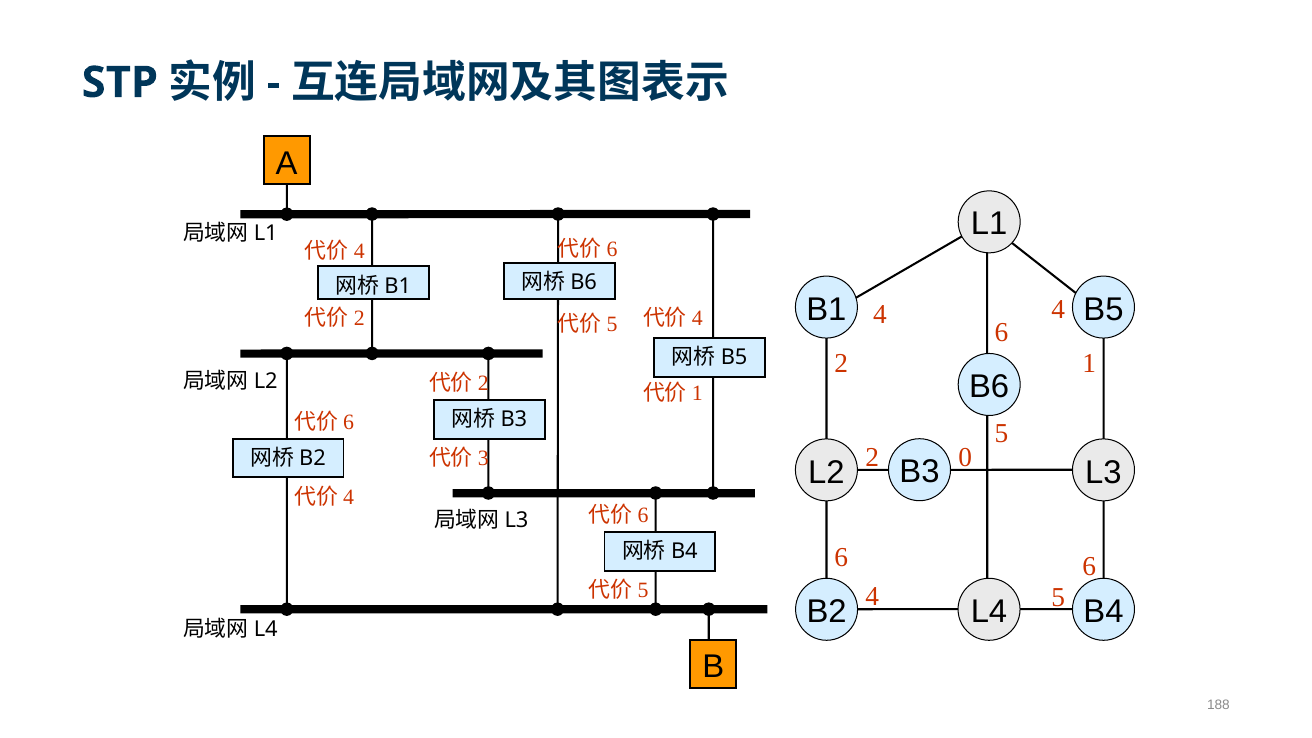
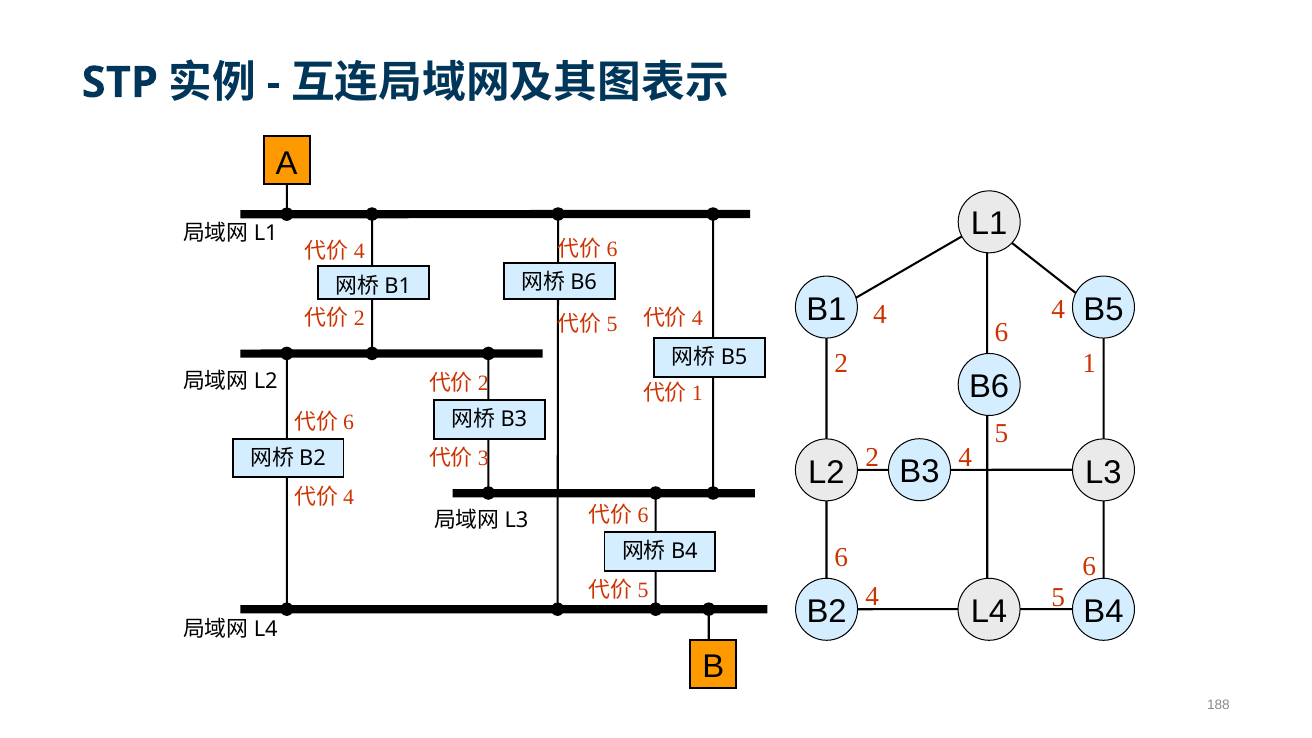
2 0: 0 -> 4 (965, 458)
